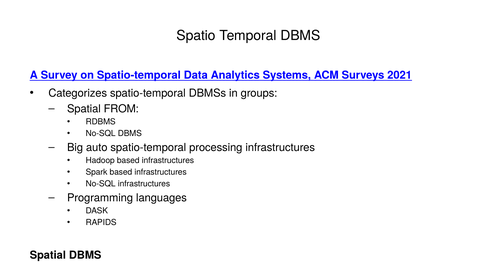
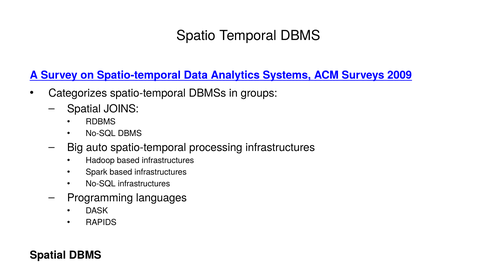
2021: 2021 -> 2009 (400, 75)
FROM: FROM -> JOINS (121, 109)
